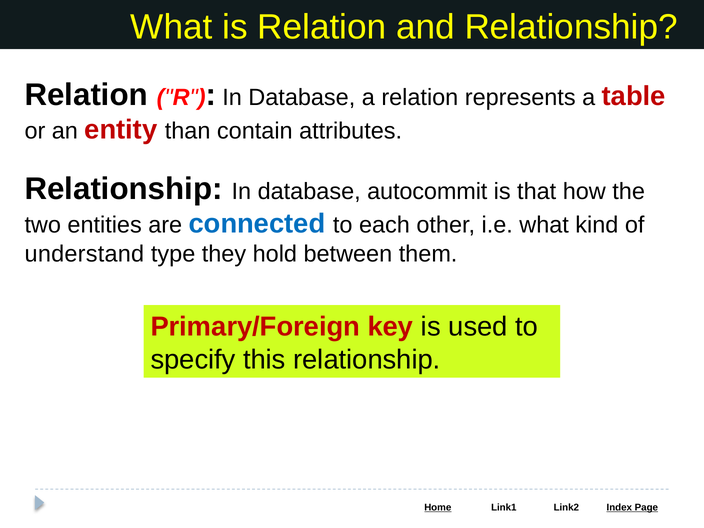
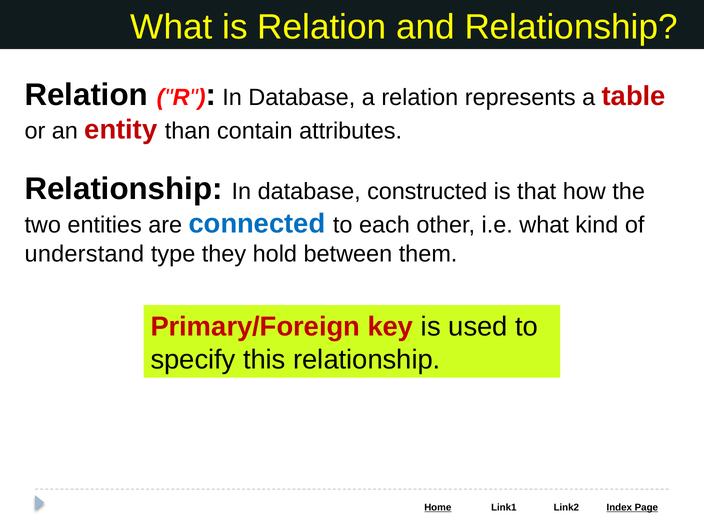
autocommit: autocommit -> constructed (427, 191)
